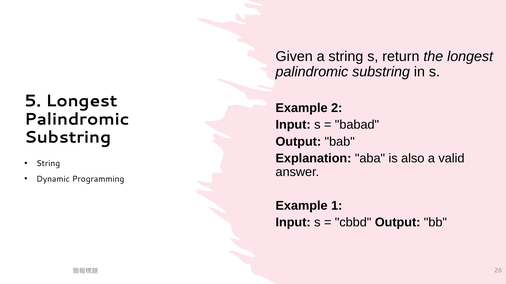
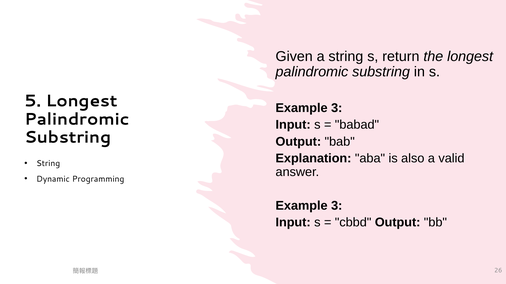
2: 2 -> 3 (337, 108)
1: 1 -> 3 (337, 206)
